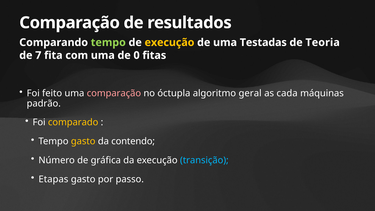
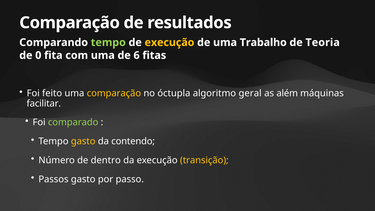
Testadas: Testadas -> Trabalho (263, 42)
7: 7 -> 0 (38, 55)
0: 0 -> 6 (137, 55)
comparação colour: pink -> yellow (114, 93)
cada: cada -> além (287, 93)
padrão: padrão -> facilitar (44, 103)
comparado colour: yellow -> light green (73, 122)
gráfica: gráfica -> dentro (106, 160)
transição colour: light blue -> yellow (204, 160)
Etapas: Etapas -> Passos (53, 179)
